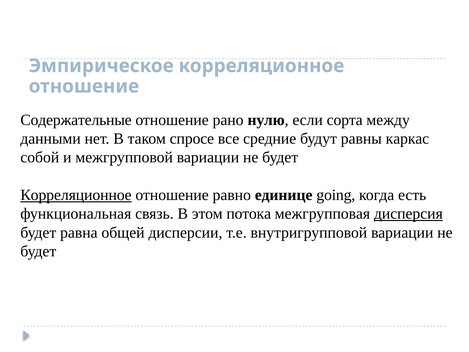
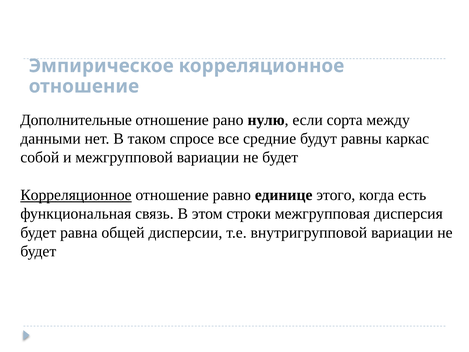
Содержательные: Содержательные -> Дополнительные (76, 120)
going: going -> этого (336, 195)
потока: потока -> строки (249, 214)
дисперсия underline: present -> none (408, 214)
